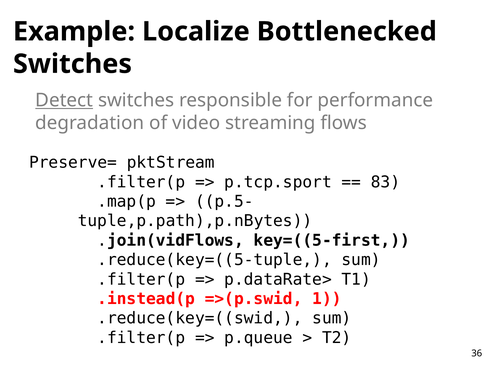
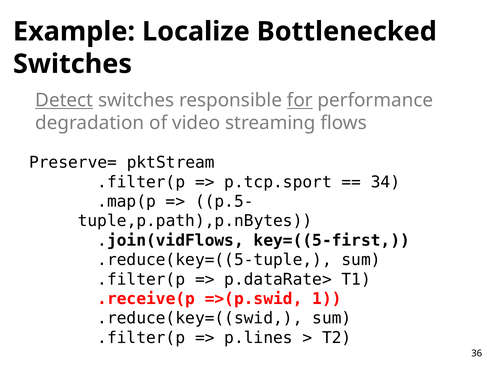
for underline: none -> present (300, 100)
83: 83 -> 34 (386, 182)
.instead(p: .instead(p -> .receive(p (146, 299)
p.queue: p.queue -> p.lines (259, 338)
